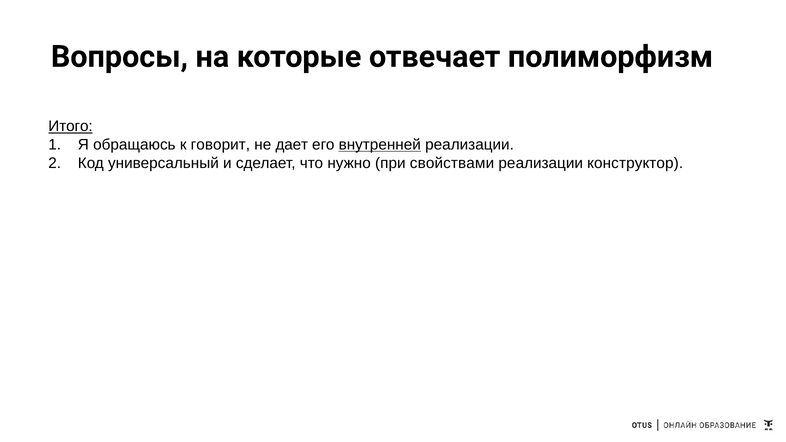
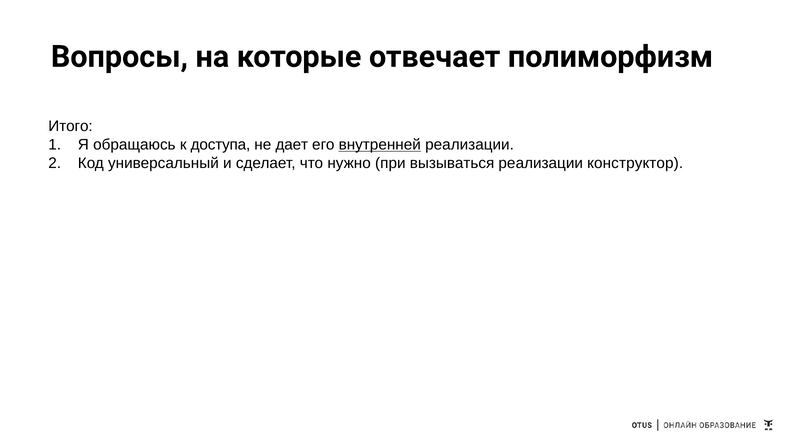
Итого underline: present -> none (71, 126)
говорит: говорит -> доступа (221, 145)
свойствами: свойствами -> вызываться (452, 163)
